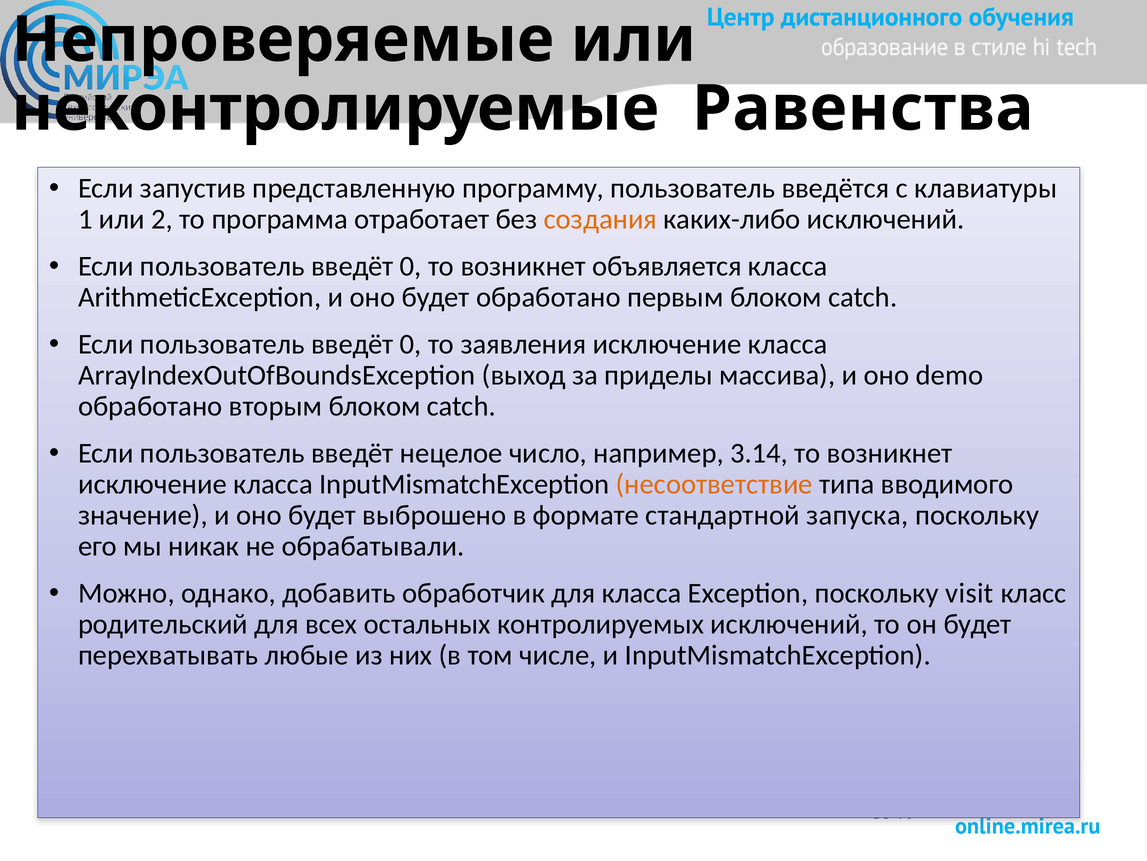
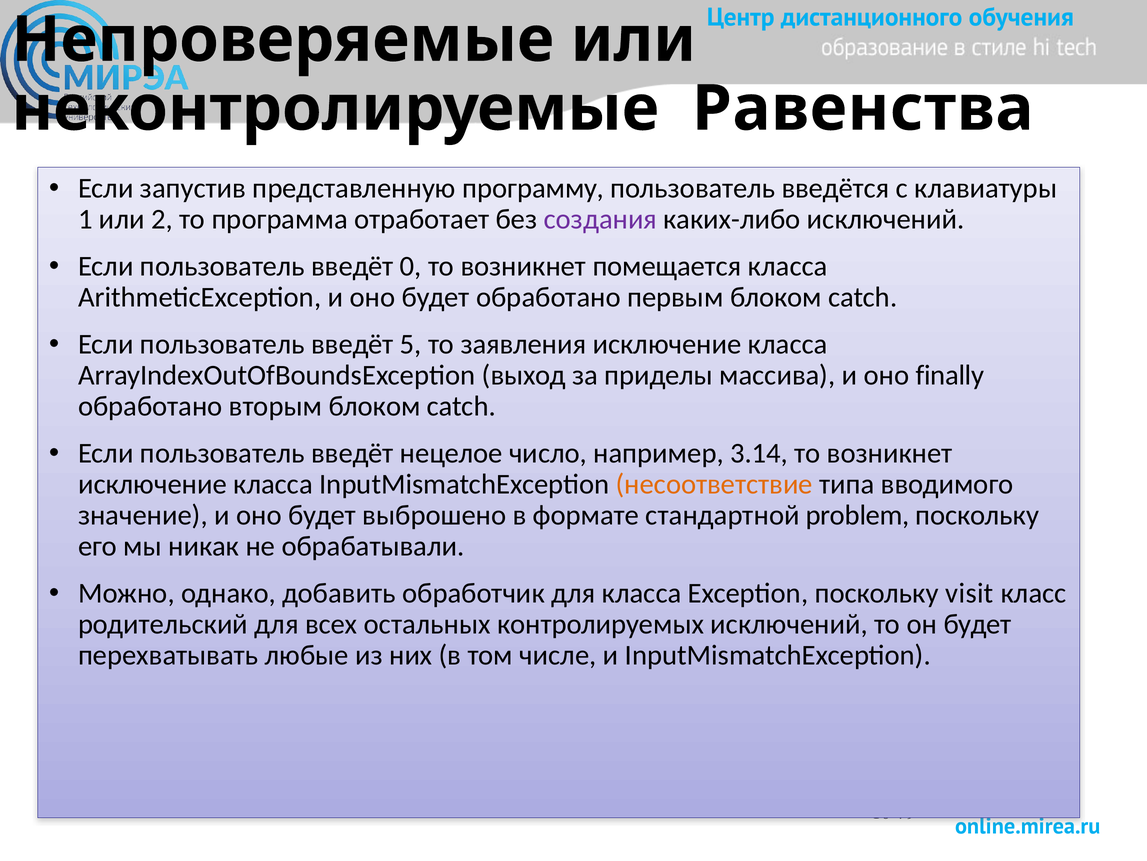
создания colour: orange -> purple (600, 219)
объявляется: объявляется -> помещается (667, 266)
0: 0 -> 5 (411, 344)
demo: demo -> finally (950, 375)
запуска: запуска -> problem (858, 515)
